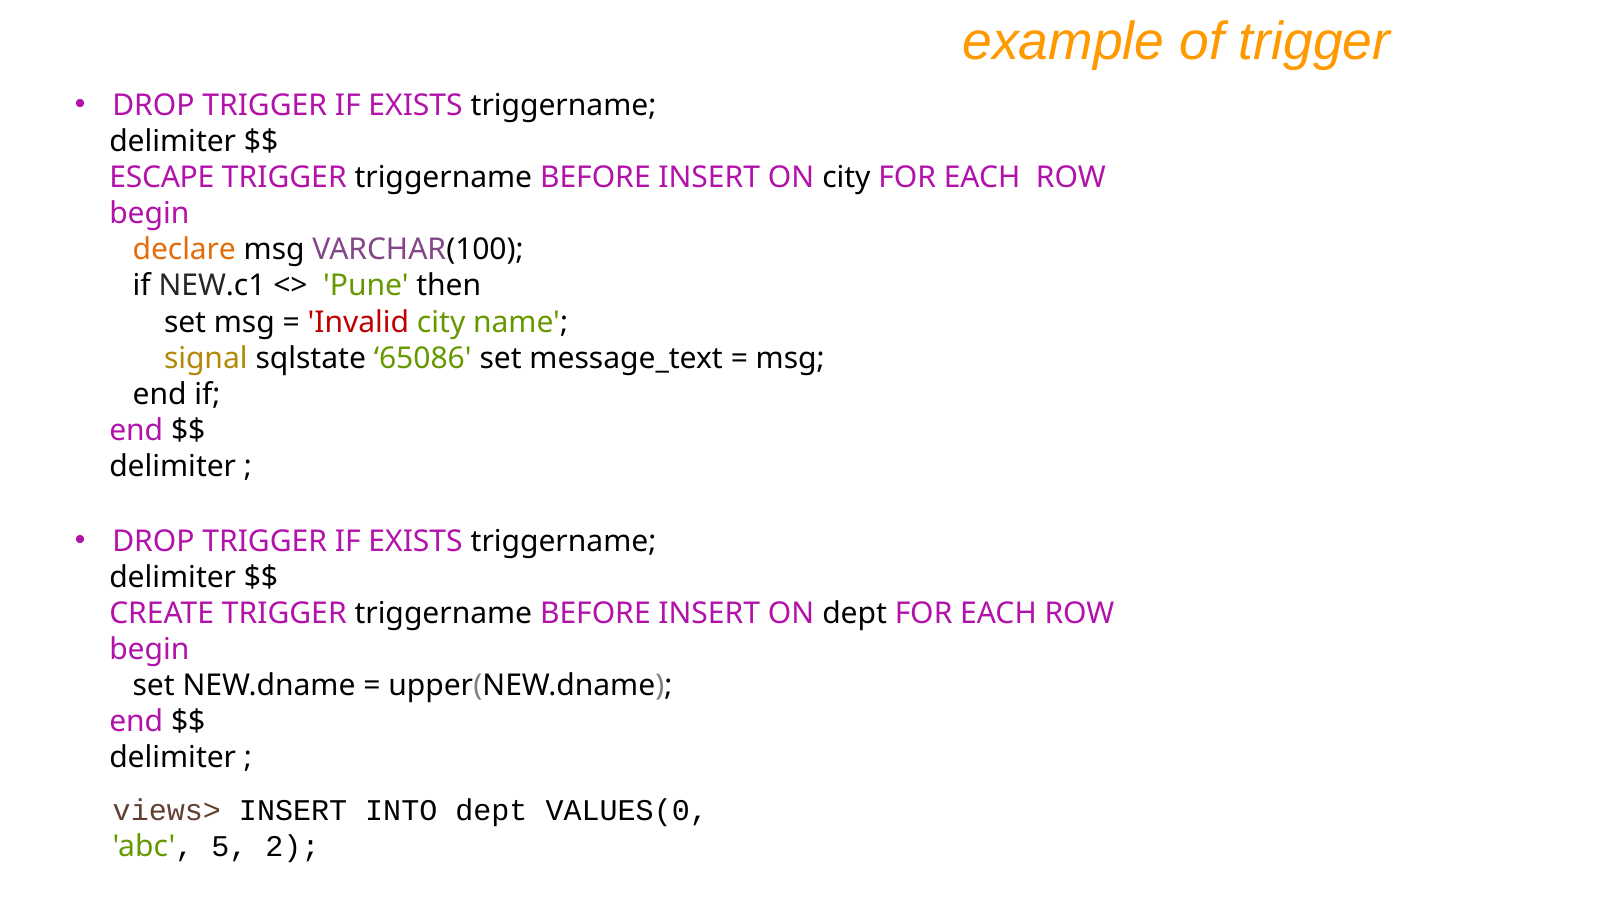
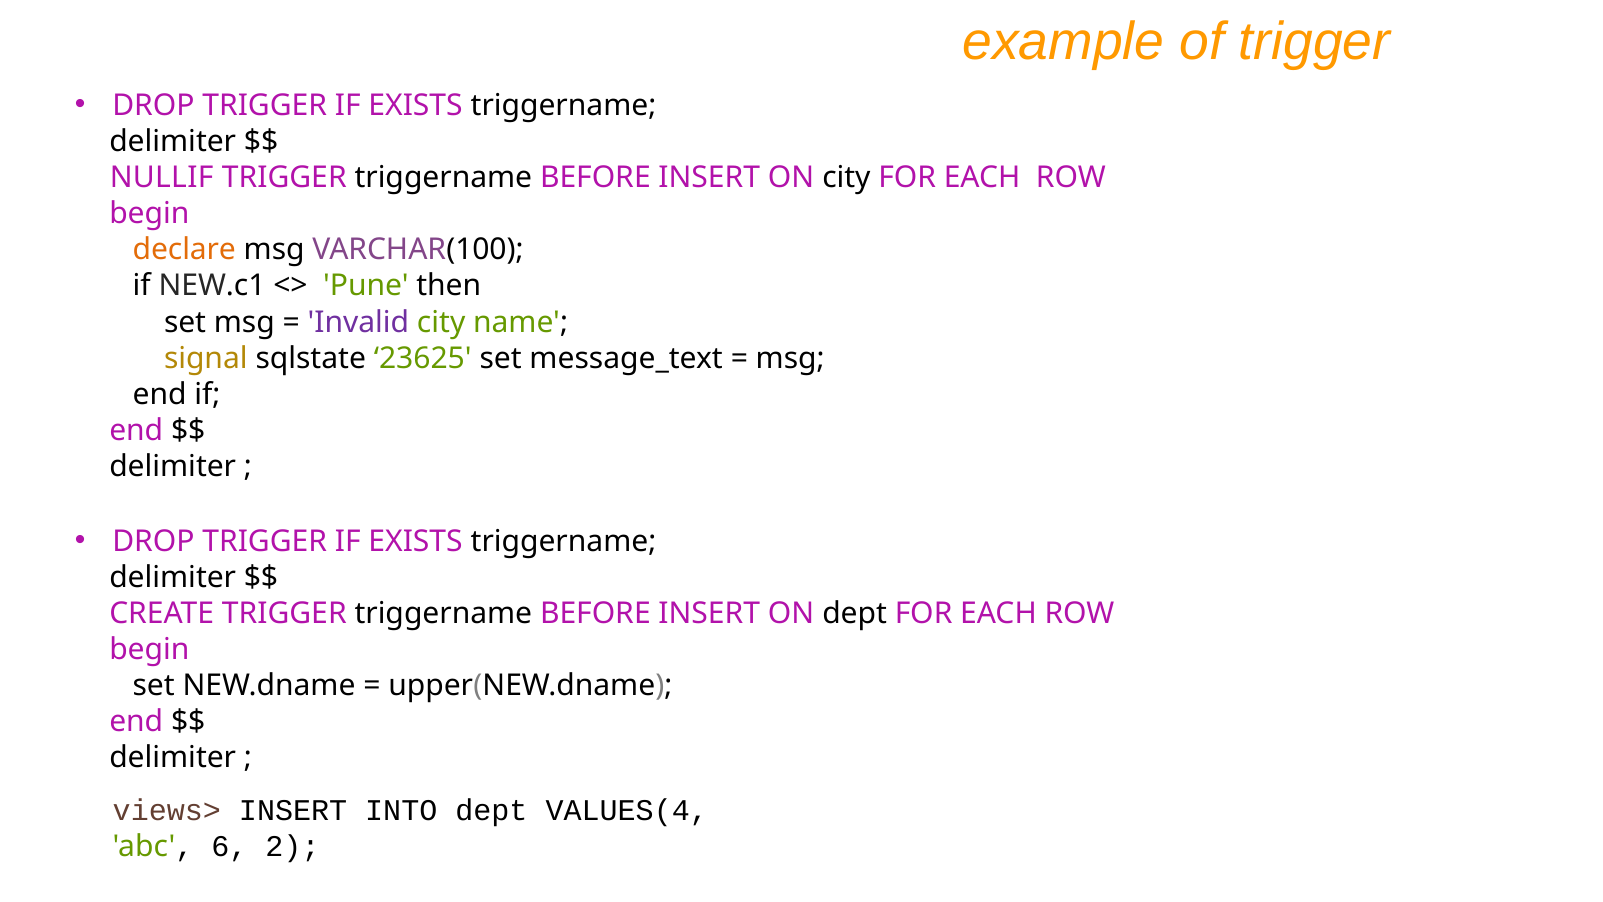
ESCAPE: ESCAPE -> NULLIF (162, 178)
Invalid colour: red -> purple (358, 322)
65086: 65086 -> 23625 (423, 358)
VALUES(0: VALUES(0 -> VALUES(4 (627, 810)
5: 5 -> 6 (229, 846)
